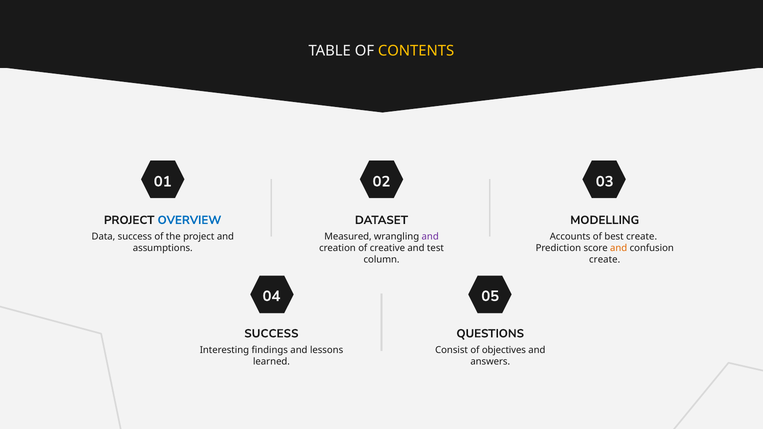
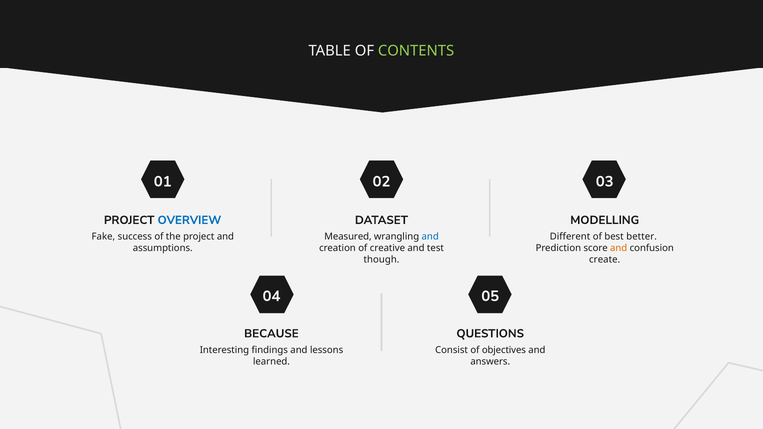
CONTENTS colour: yellow -> light green (416, 51)
Data: Data -> Fake (103, 237)
and colour: purple -> blue (430, 237)
Accounts: Accounts -> Different (570, 237)
best create: create -> better (642, 237)
column: column -> though (381, 260)
SUCCESS: SUCCESS -> BECAUSE (271, 334)
